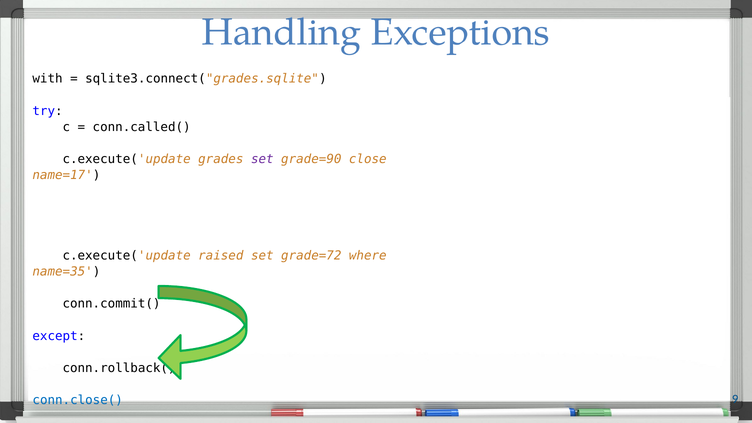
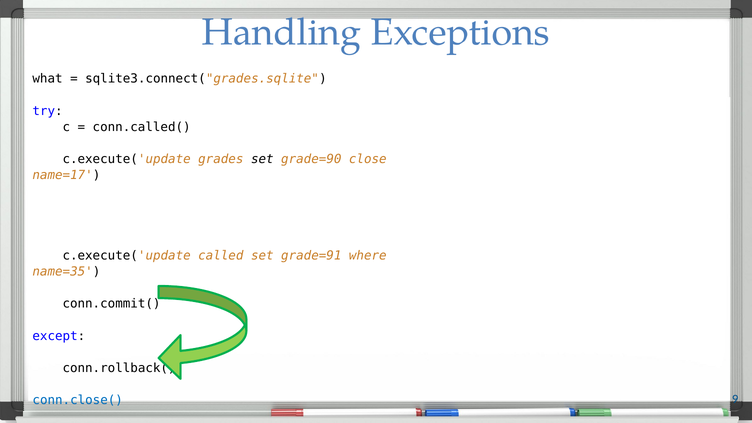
with: with -> what (48, 79)
set colour: purple -> black (262, 159)
raised: raised -> called (221, 256)
grade=72: grade=72 -> grade=91 (311, 256)
